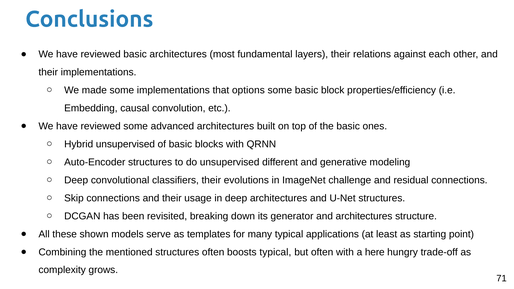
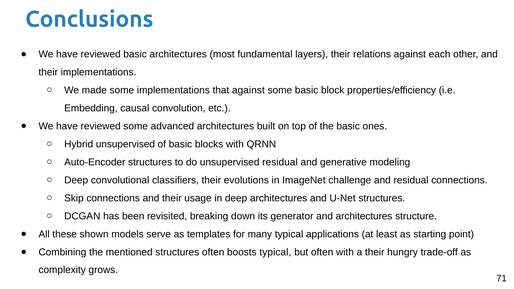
that options: options -> against (248, 90)
unsupervised different: different -> residual (280, 162)
a here: here -> their (375, 252)
